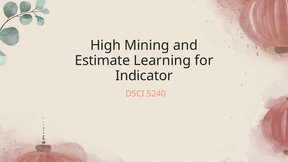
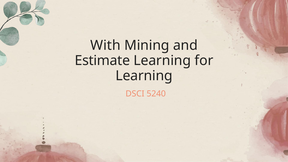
High: High -> With (105, 45)
Indicator: Indicator -> Learning (144, 76)
